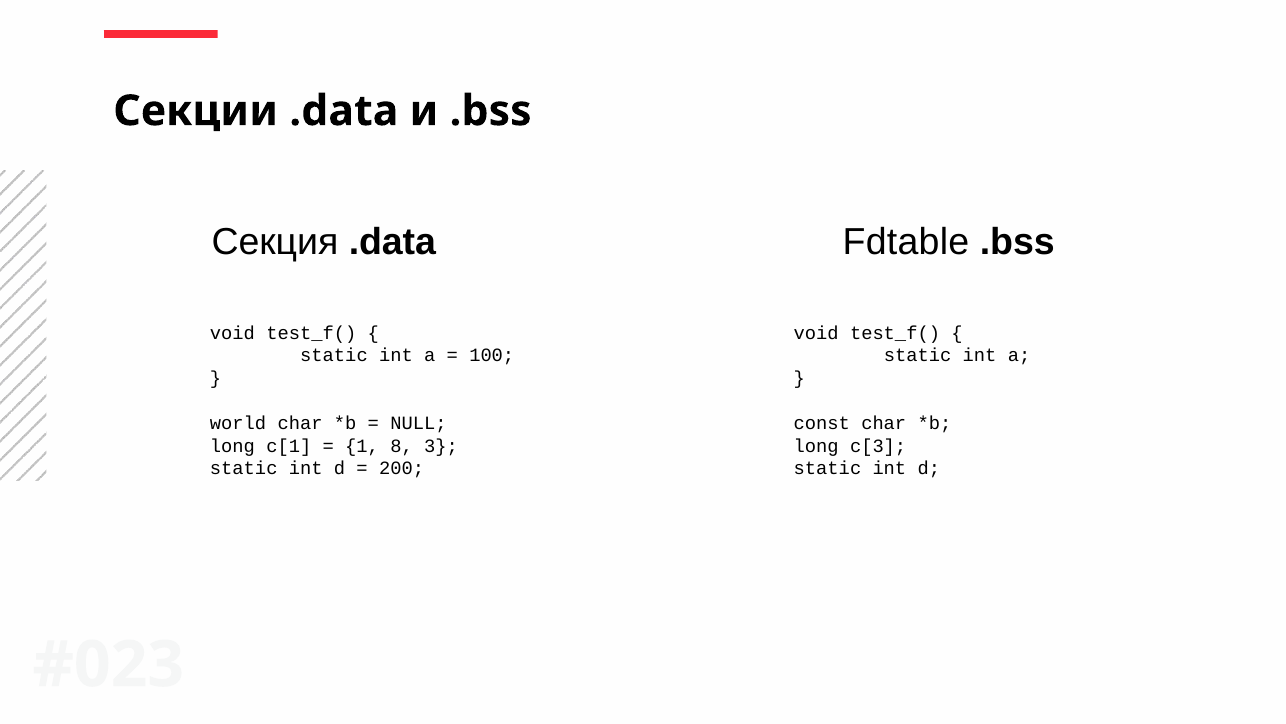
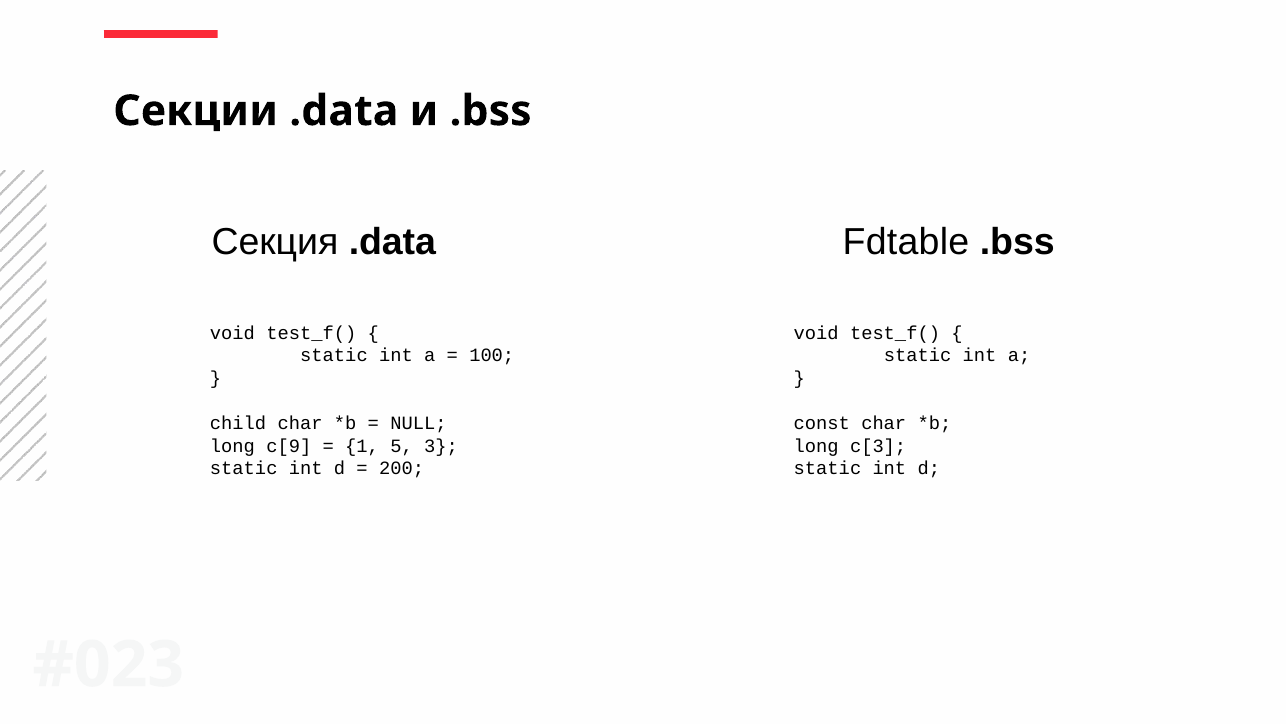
world: world -> child (238, 423)
c[1: c[1 -> c[9 (289, 446)
8: 8 -> 5 (402, 446)
